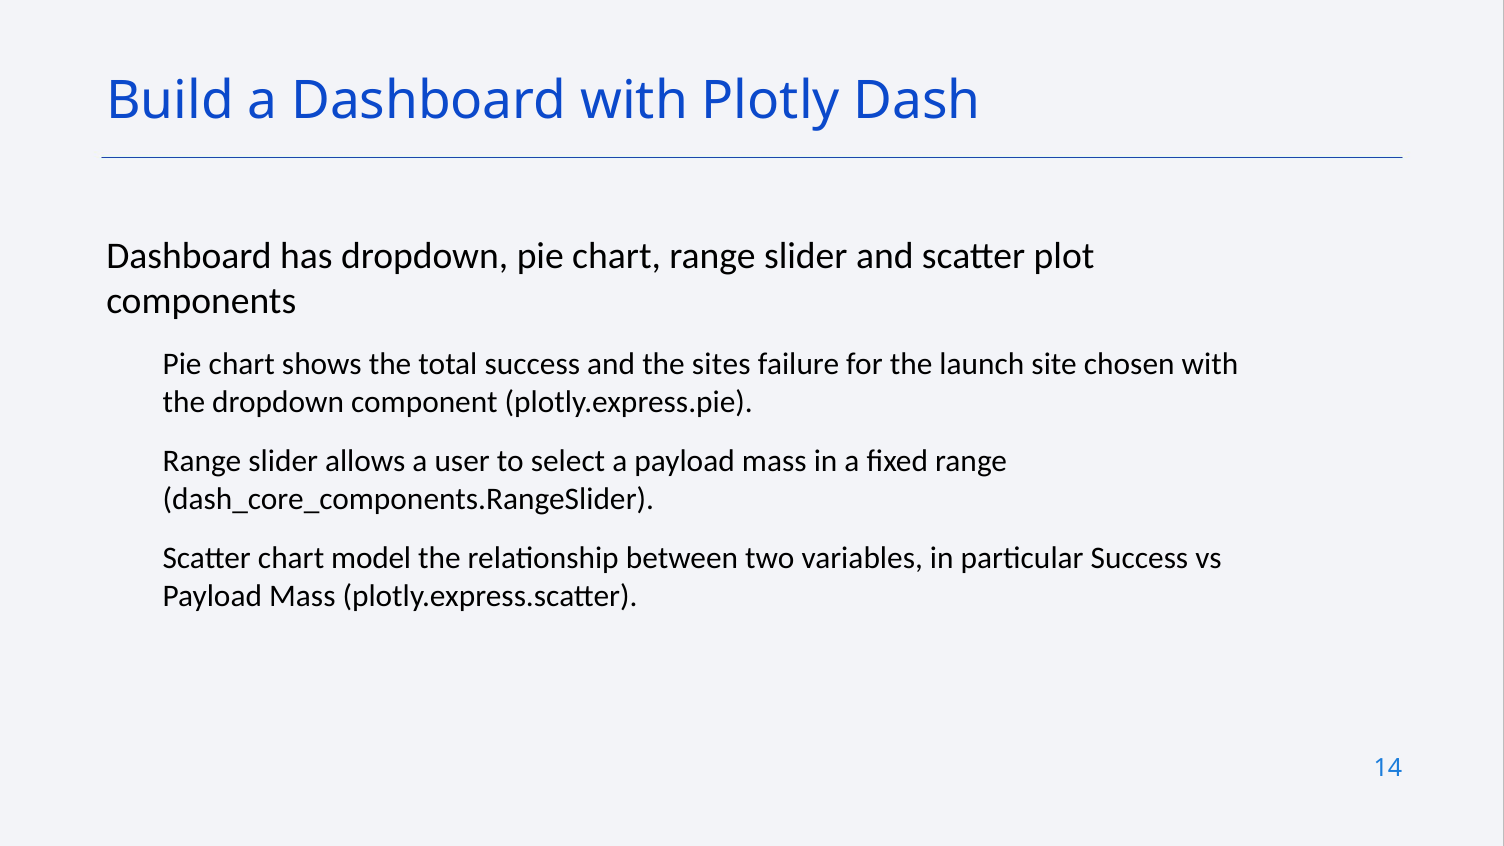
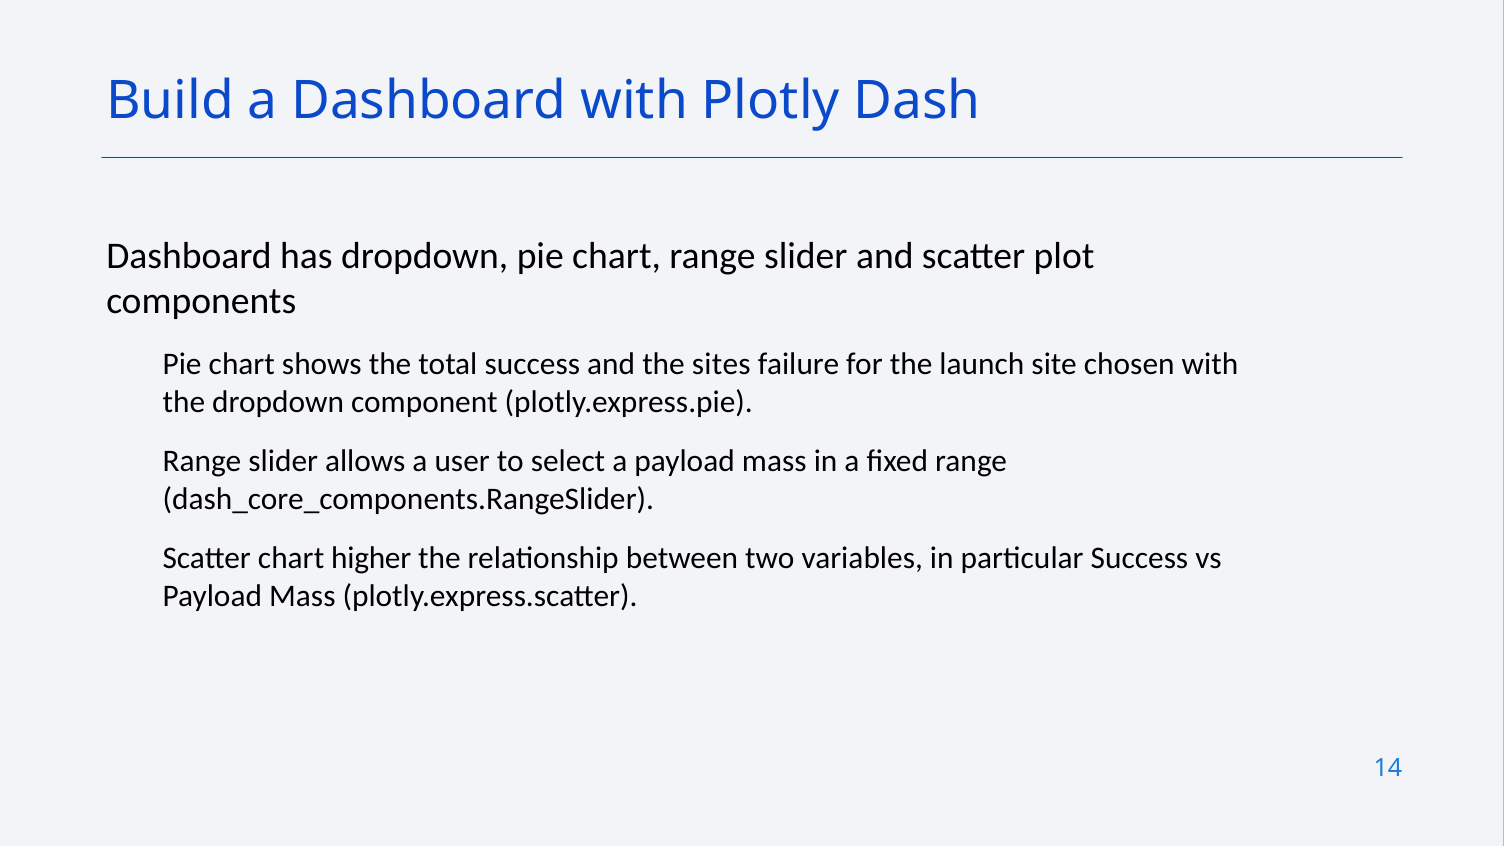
model: model -> higher (371, 559)
